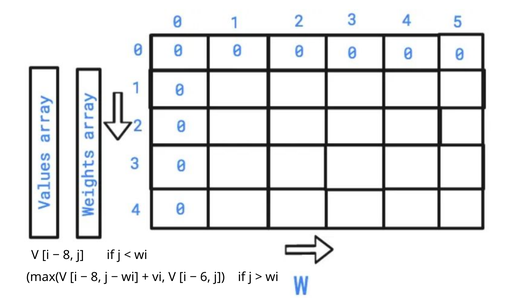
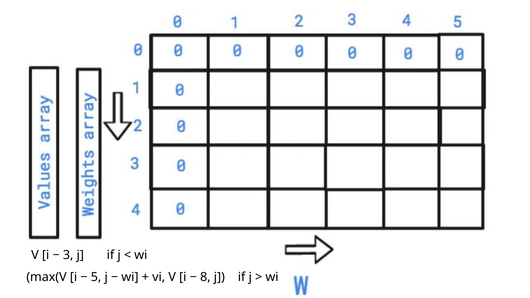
8: 8 -> 3 (68, 255)
8: 8 -> 5 (96, 277)
6: 6 -> 8 (205, 277)
